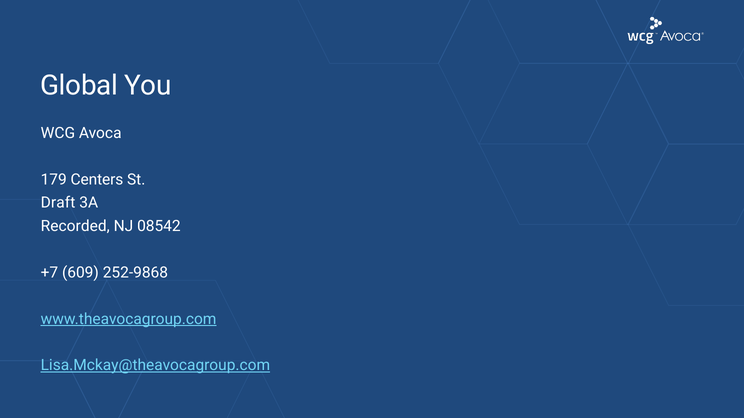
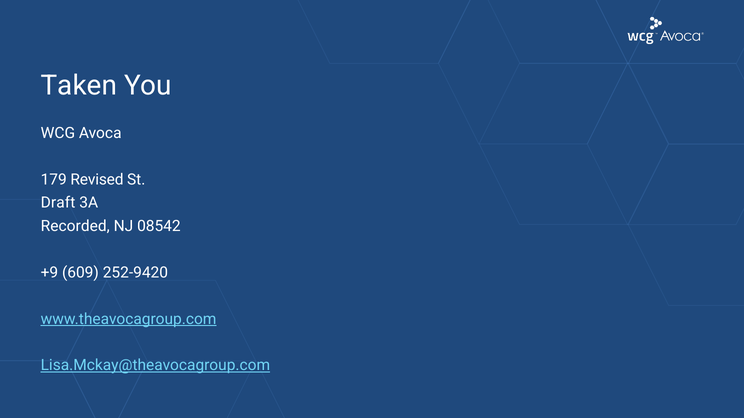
Global: Global -> Taken (79, 86)
Centers: Centers -> Revised (97, 180)
+7: +7 -> +9 (49, 273)
252-9868: 252-9868 -> 252-9420 (135, 273)
